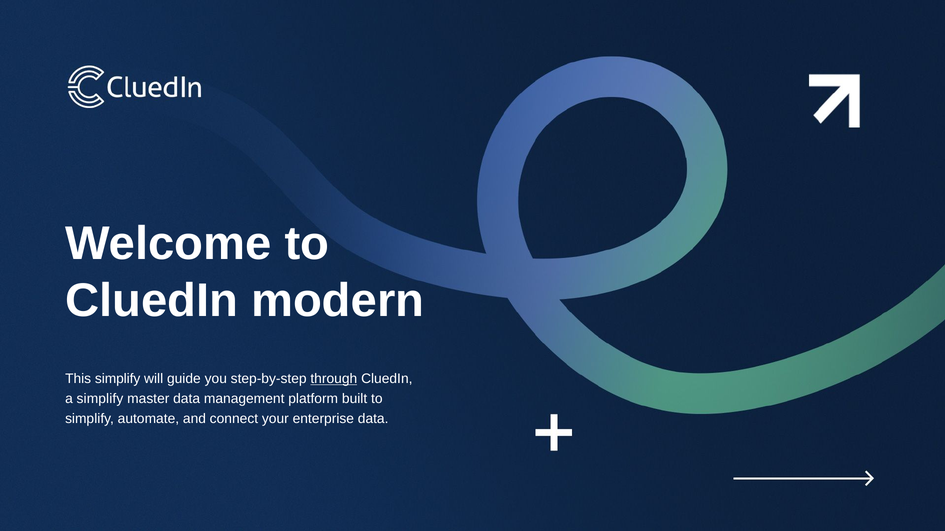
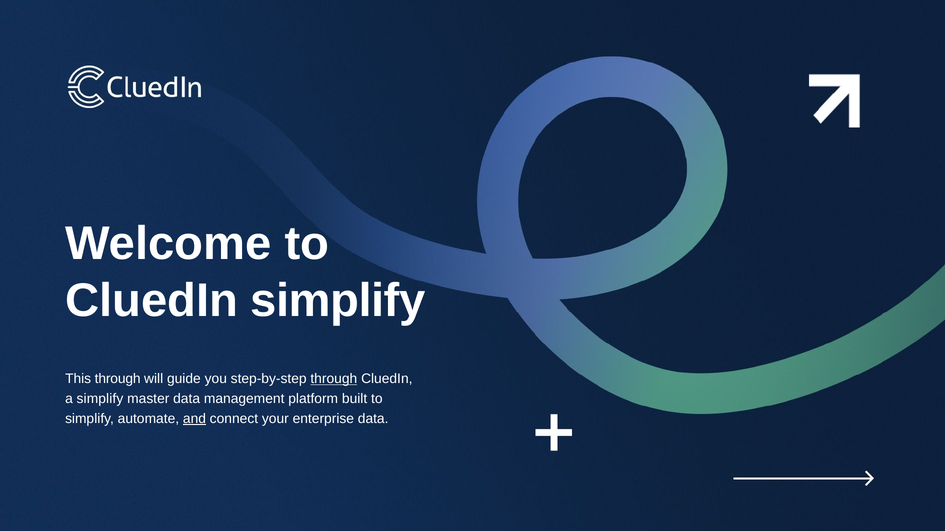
CluedIn modern: modern -> simplify (338, 301)
This simplify: simplify -> through (118, 379)
and underline: none -> present (194, 419)
